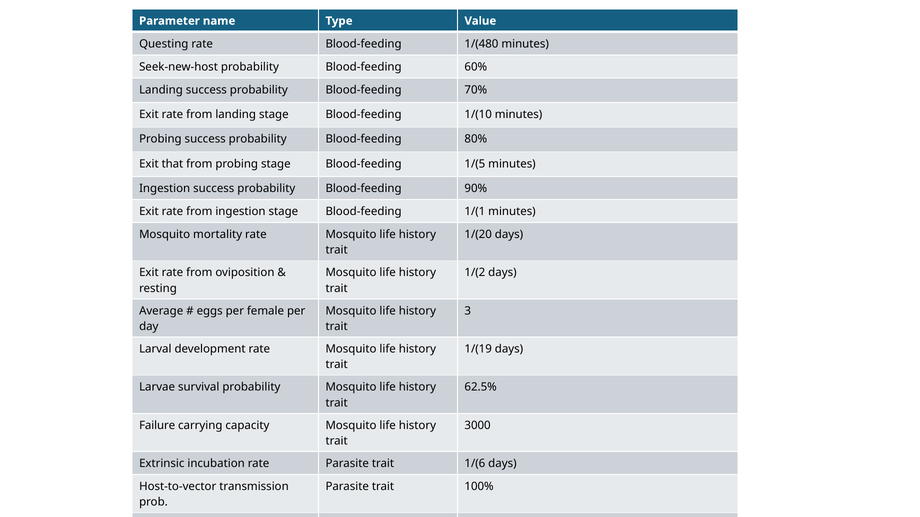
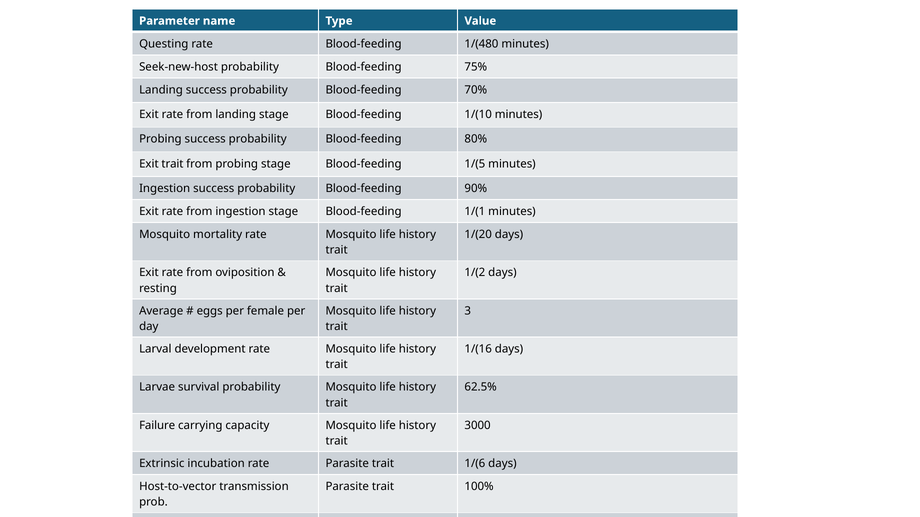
60%: 60% -> 75% (476, 67)
Exit that: that -> trait (172, 164)
1/(19: 1/(19 -> 1/(16 (478, 349)
